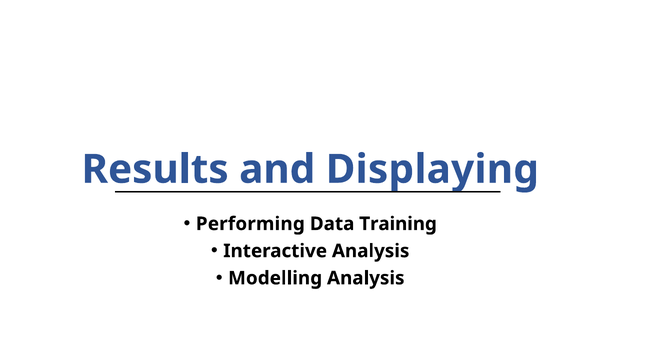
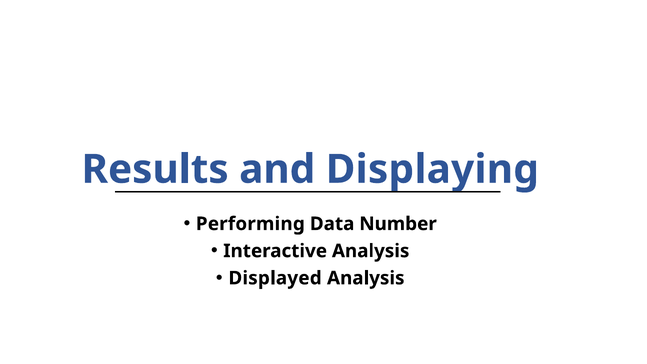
Training: Training -> Number (398, 224)
Modelling: Modelling -> Displayed (275, 278)
